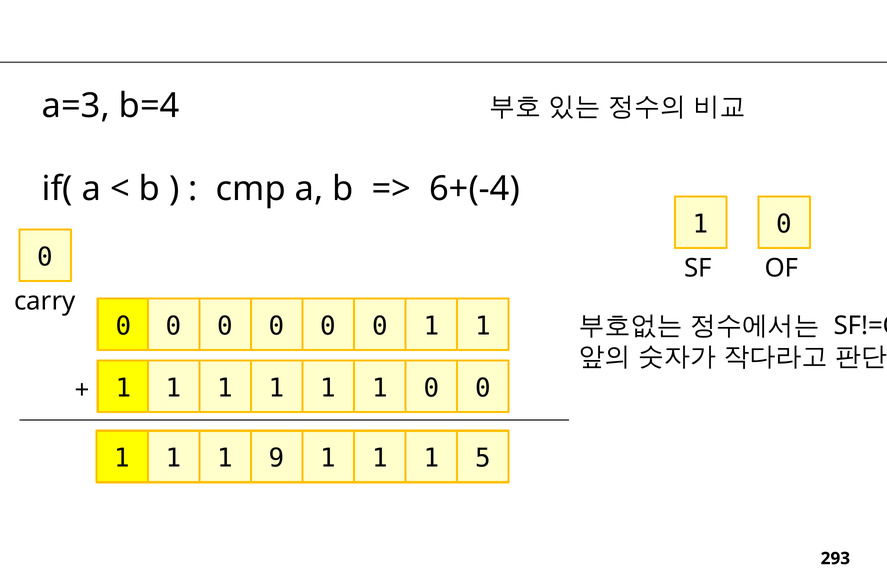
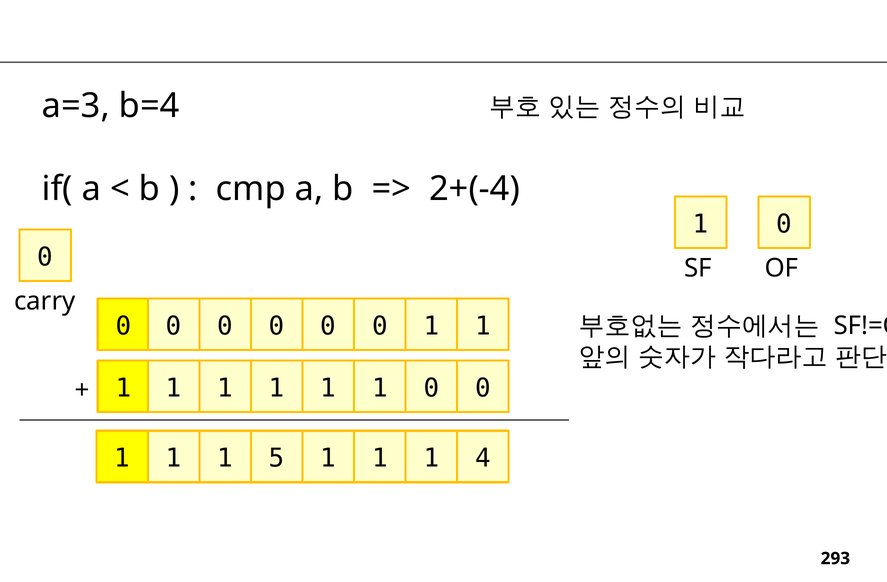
6+(-4: 6+(-4 -> 2+(-4 (475, 189)
9: 9 -> 5 (277, 459)
5: 5 -> 4 (483, 459)
